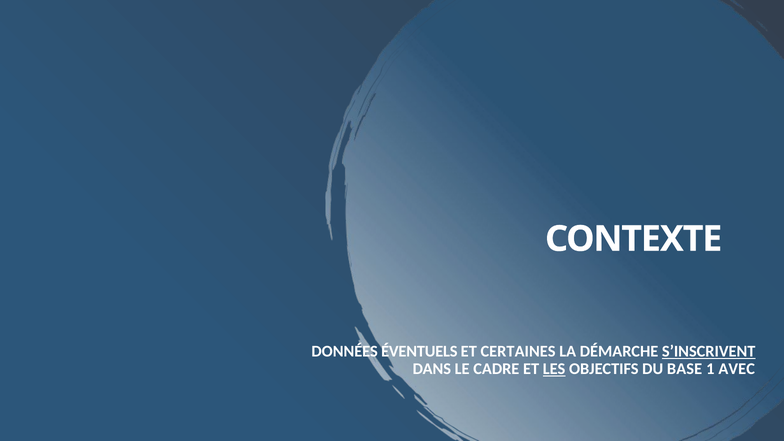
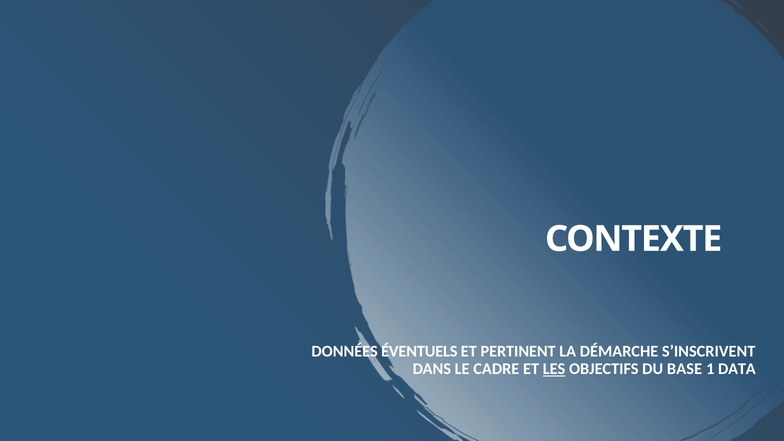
CERTAINES: CERTAINES -> PERTINENT (518, 351)
S’INSCRIVENT underline: present -> none (709, 351)
AVEC: AVEC -> DATA (737, 369)
